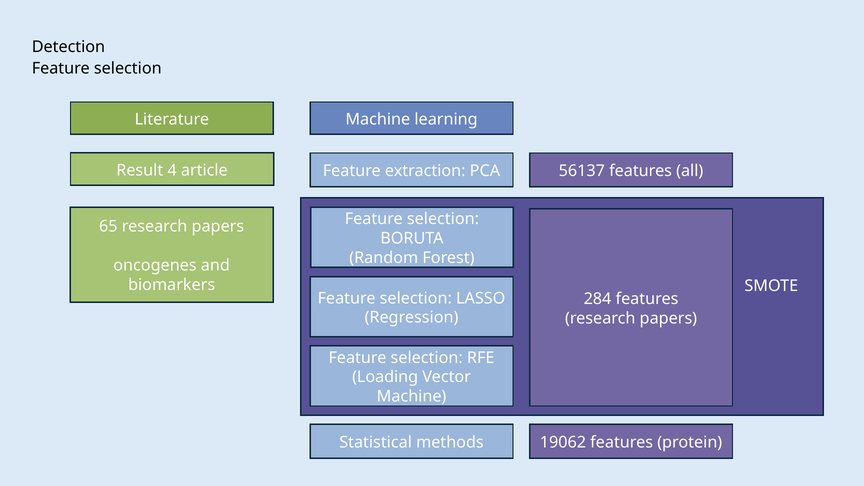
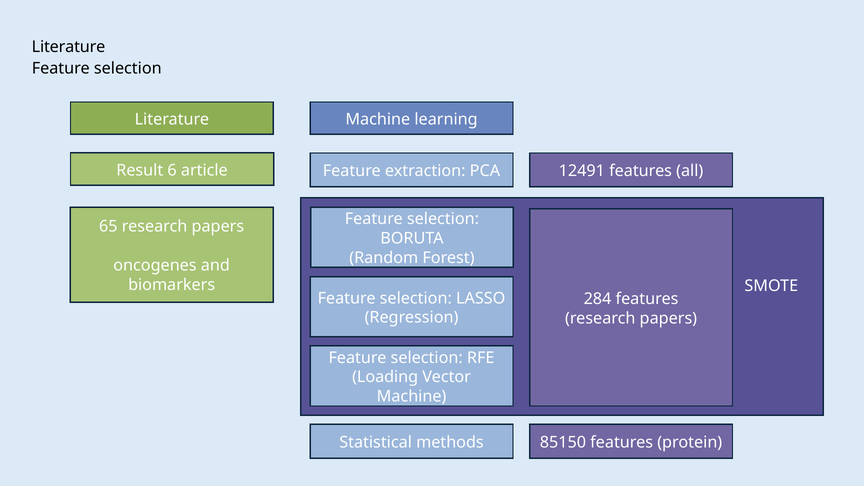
Detection: Detection -> Literature (69, 47)
4: 4 -> 6 (172, 170)
56137: 56137 -> 12491 (582, 171)
19062: 19062 -> 85150 (563, 442)
